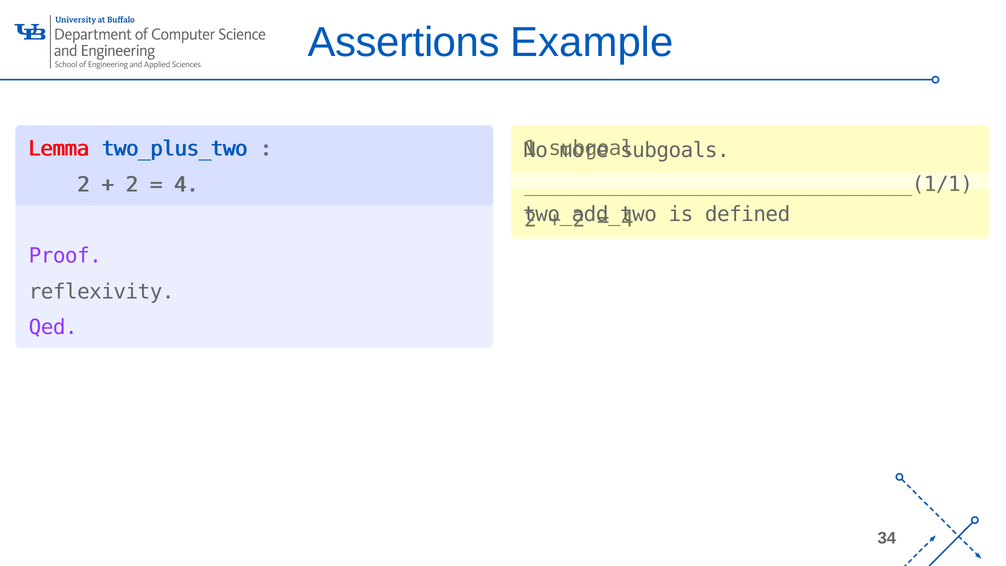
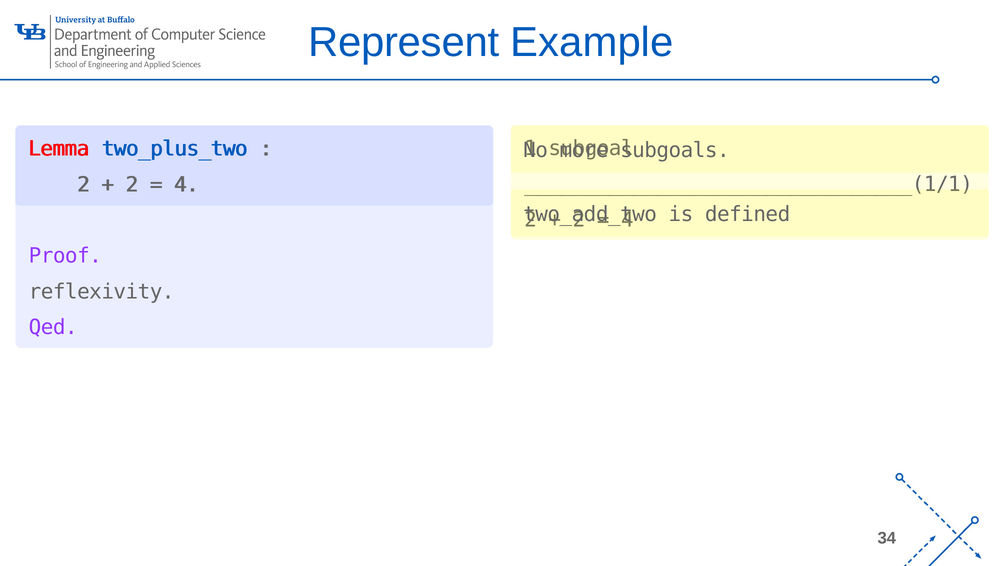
Assertions: Assertions -> Represent (404, 42)
